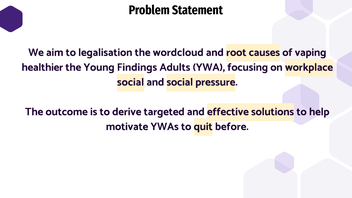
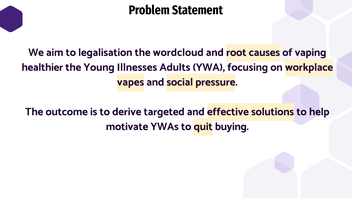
Findings: Findings -> Illnesses (137, 67)
social: social -> vapes (131, 82)
before: before -> buying (232, 126)
